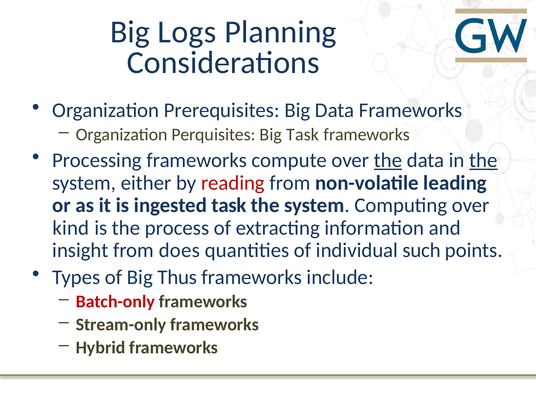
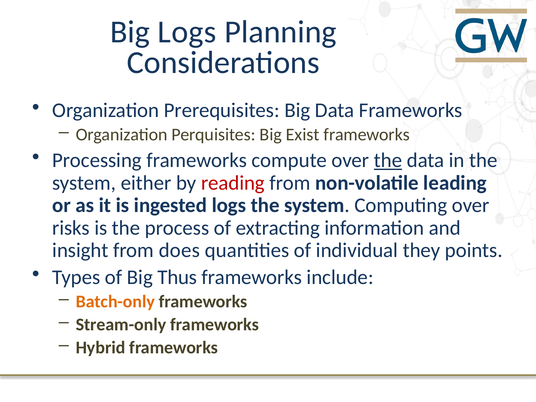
Big Task: Task -> Exist (303, 135)
the underline: present -> none (483, 160)
ingested task: task -> logs (229, 205)
kind: kind -> risks (71, 228)
such: such -> they (422, 250)
Batch-only colour: red -> orange (115, 301)
